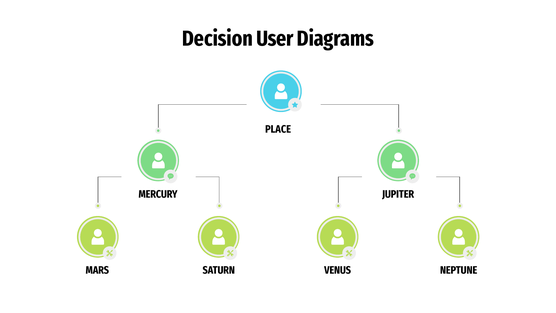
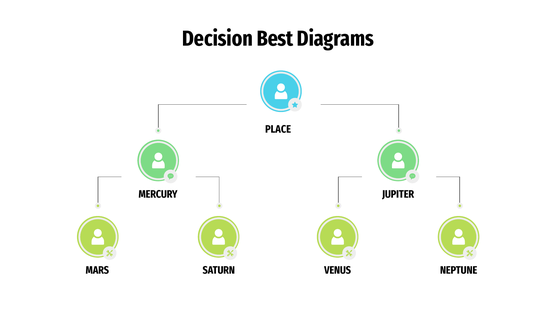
User: User -> Best (275, 39)
